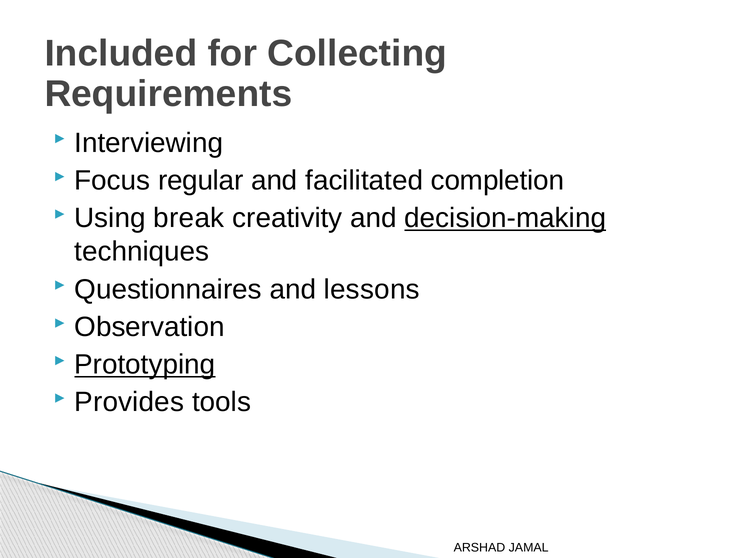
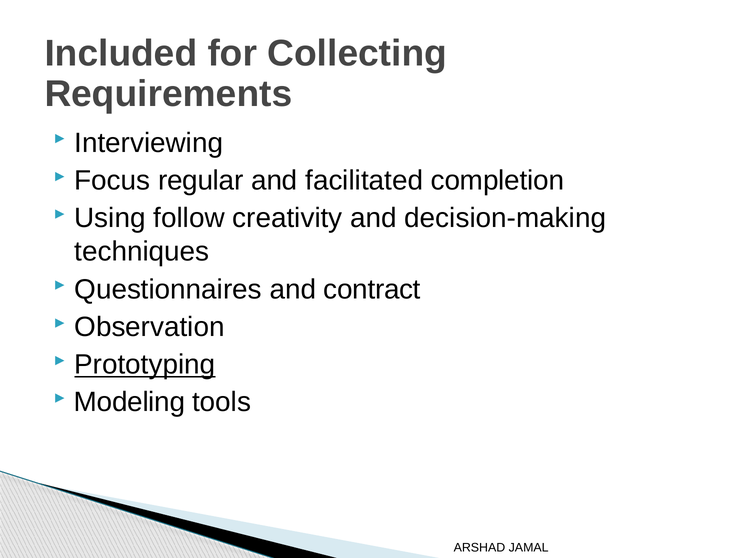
break: break -> follow (189, 218)
decision-making underline: present -> none (505, 218)
lessons: lessons -> contract (372, 289)
Provides: Provides -> Modeling (129, 402)
